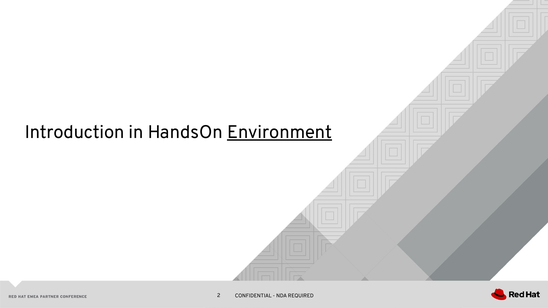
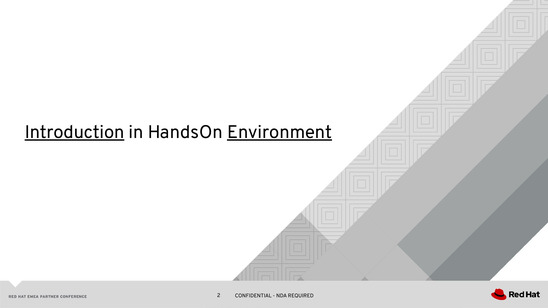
Introduction underline: none -> present (75, 132)
